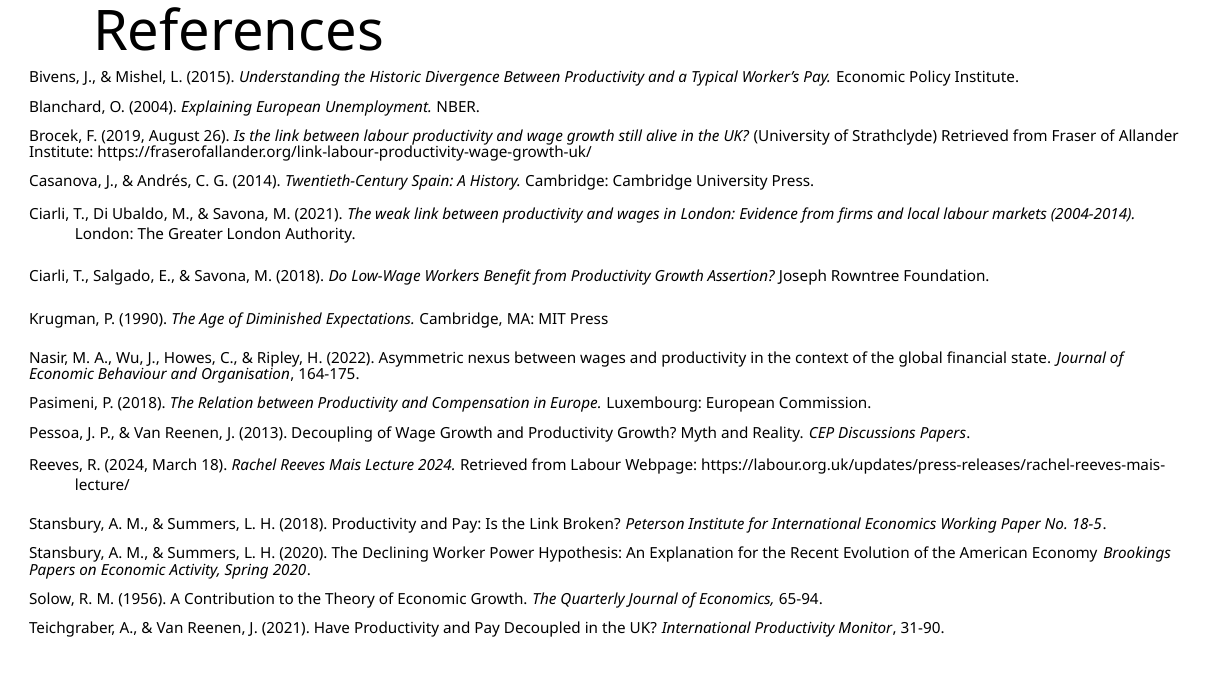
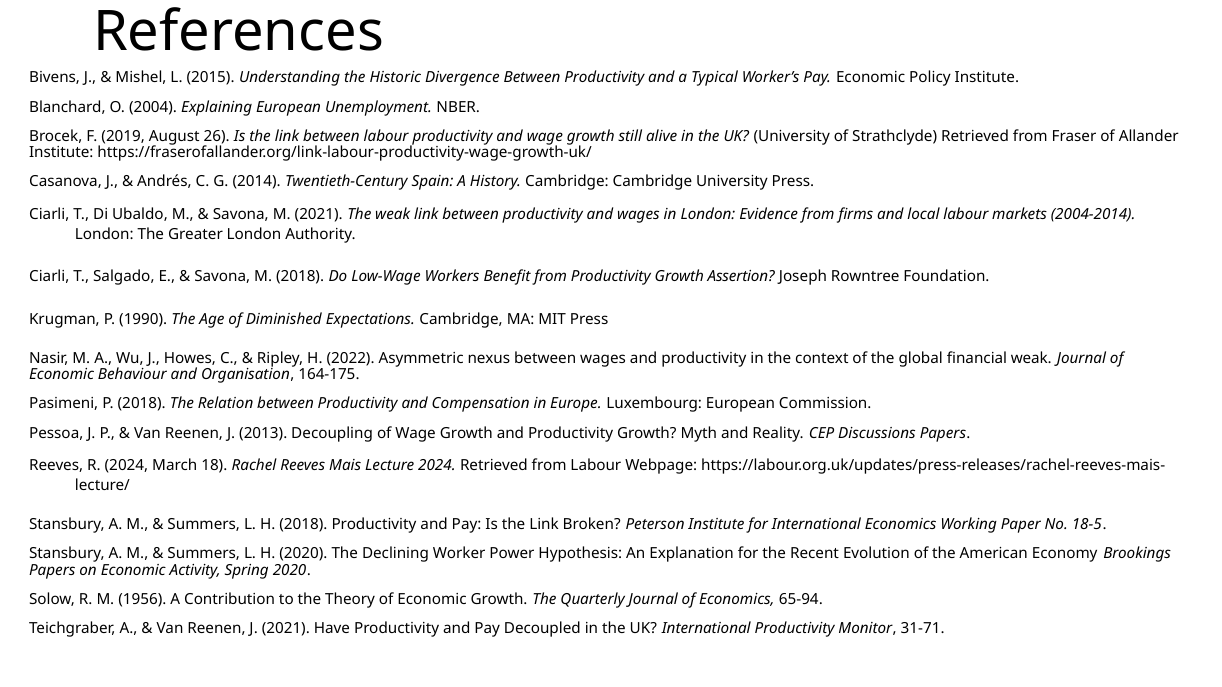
financial state: state -> weak (1031, 358)
31-90: 31-90 -> 31-71 (923, 629)
